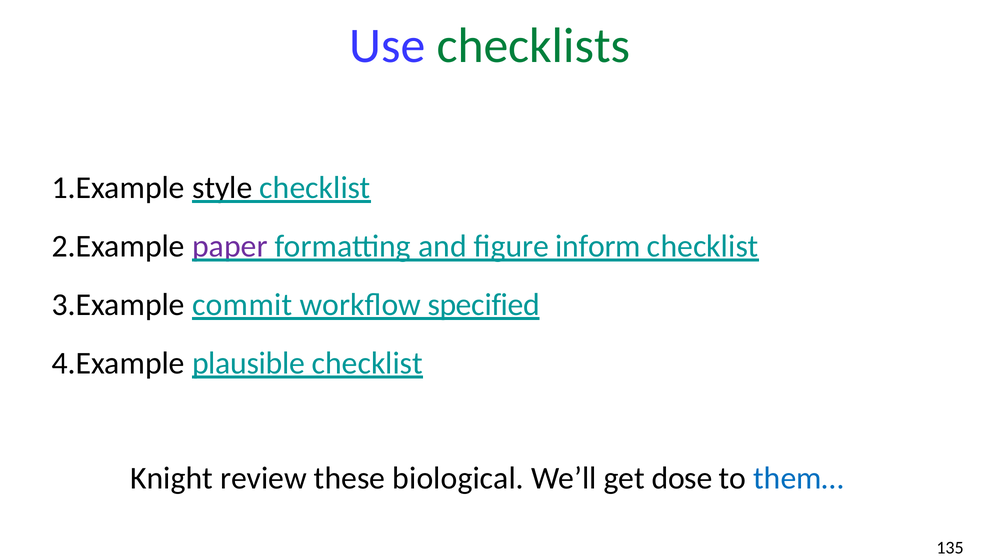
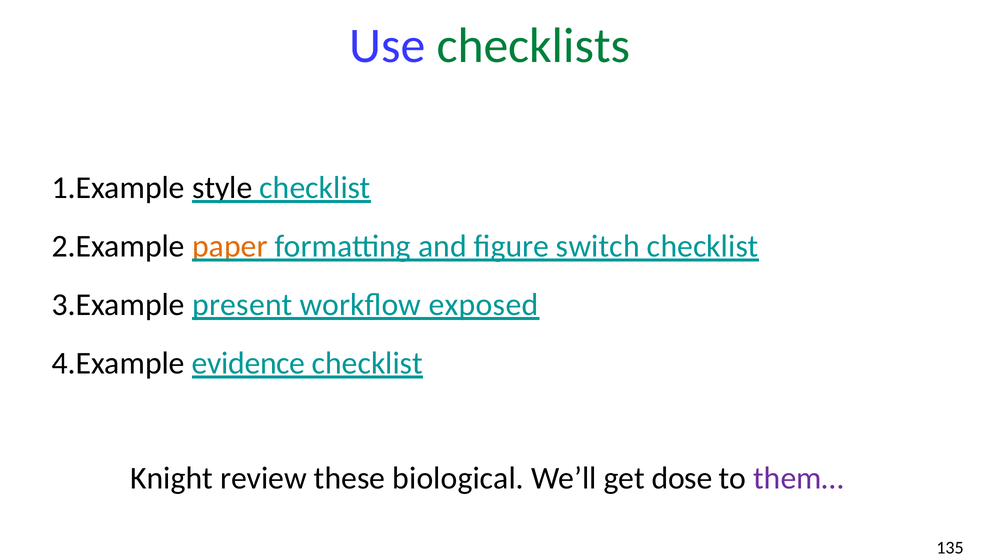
paper colour: purple -> orange (230, 246)
inform: inform -> switch (598, 246)
commit: commit -> present (242, 305)
specified: specified -> exposed (483, 305)
plausible: plausible -> evidence (248, 363)
them… colour: blue -> purple (798, 478)
